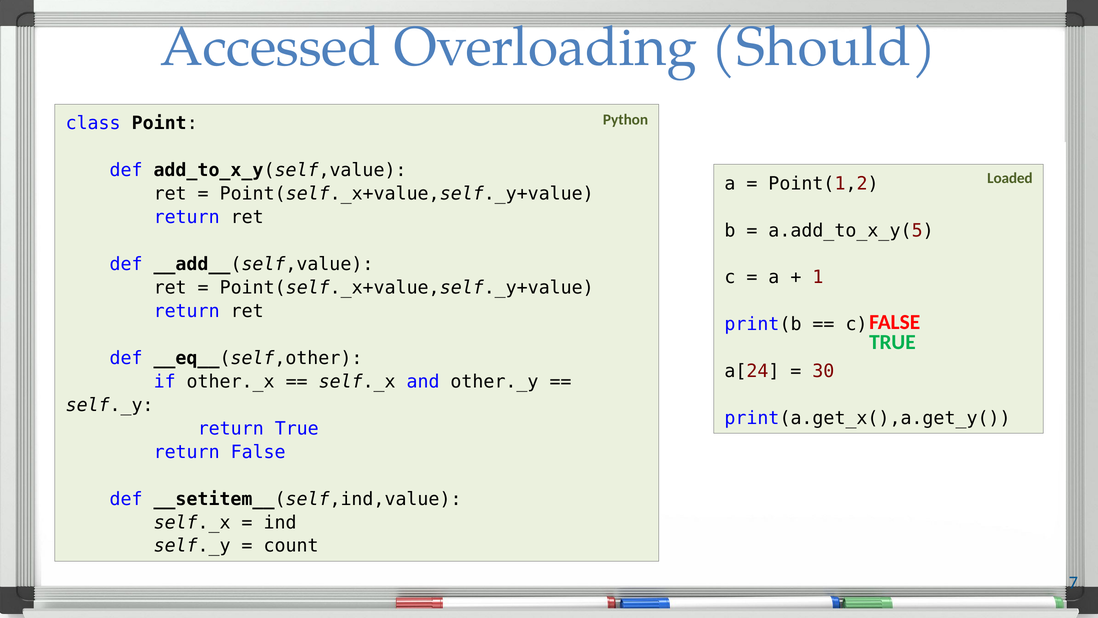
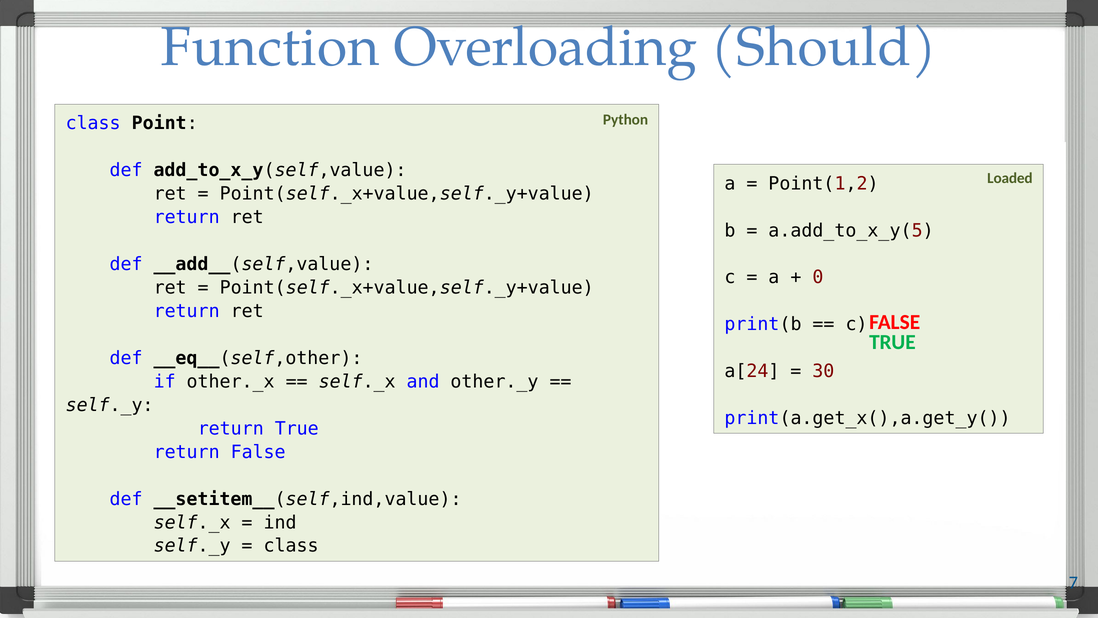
Accessed: Accessed -> Function (270, 47)
1: 1 -> 0 (818, 277)
count: count -> class (291, 546)
